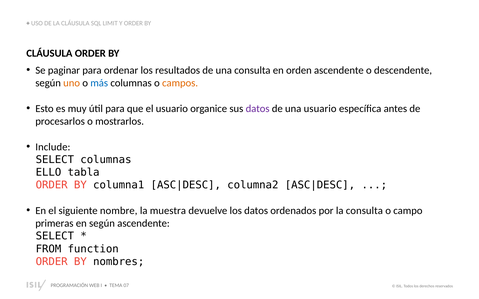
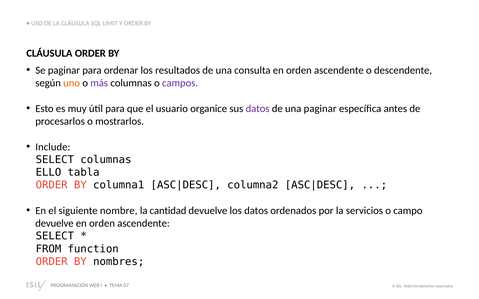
más colour: blue -> purple (99, 83)
campos colour: orange -> purple (180, 83)
una usuario: usuario -> paginar (320, 109)
muestra: muestra -> cantidad (168, 211)
la consulta: consulta -> servicios (364, 211)
primeras: primeras -> devuelve (54, 224)
según: según -> orden (102, 224)
